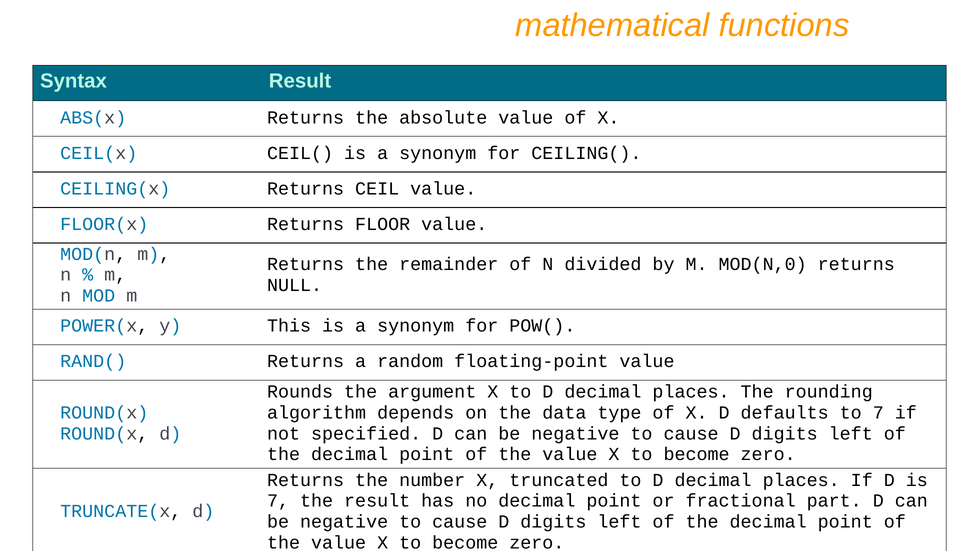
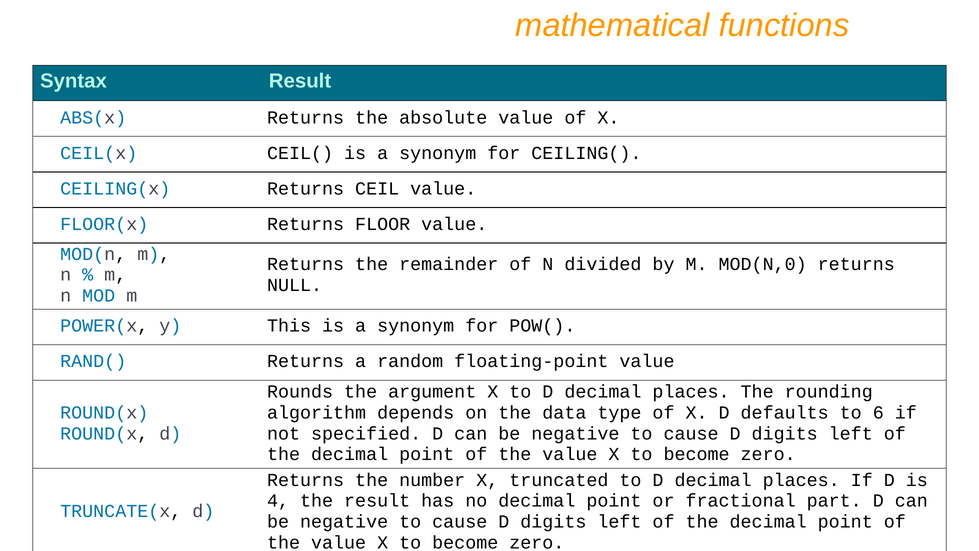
to 7: 7 -> 6 (878, 412)
7: 7 -> 4 (278, 501)
